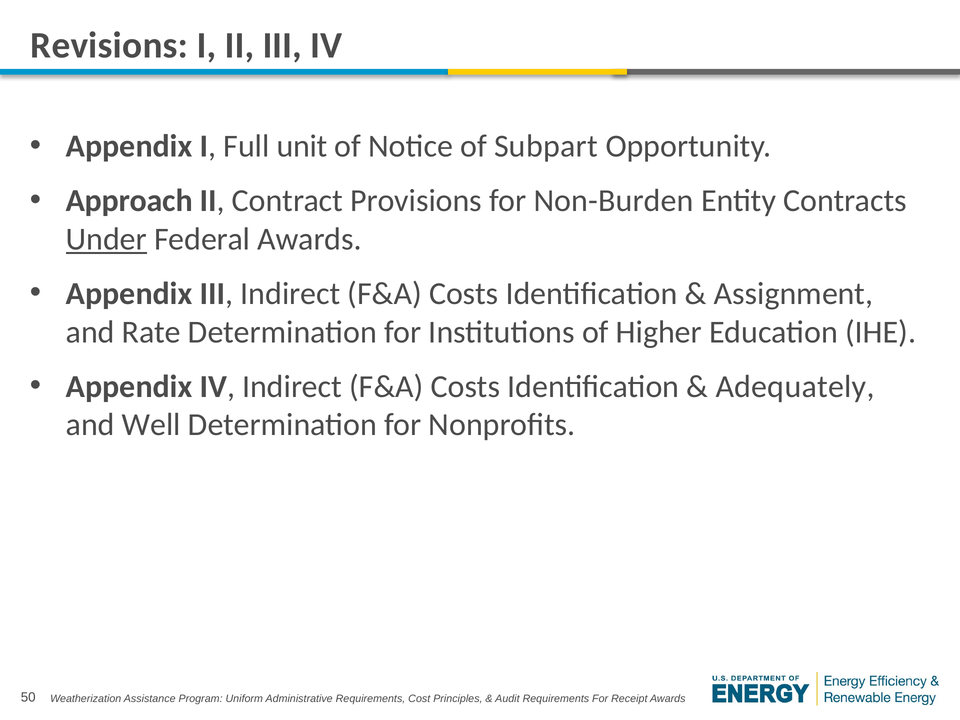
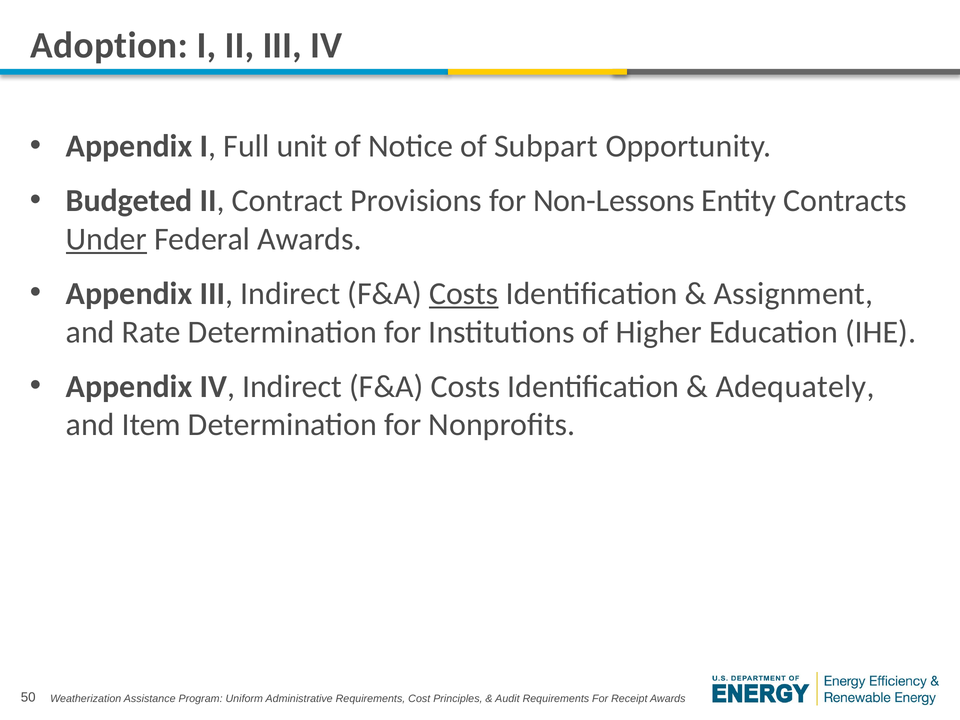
Revisions: Revisions -> Adoption (109, 45)
Approach: Approach -> Budgeted (129, 201)
Non-Burden: Non-Burden -> Non-Lessons (614, 201)
Costs underline: none -> present (464, 294)
Well: Well -> Item (151, 425)
